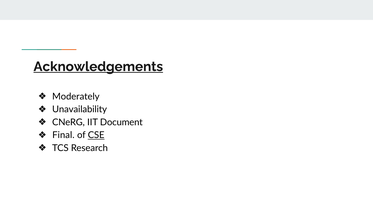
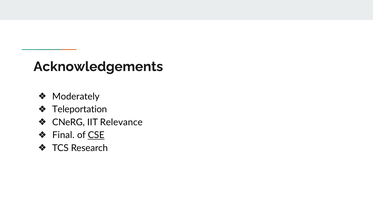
Acknowledgements underline: present -> none (98, 67)
Unavailability: Unavailability -> Teleportation (80, 109)
Document: Document -> Relevance (121, 122)
